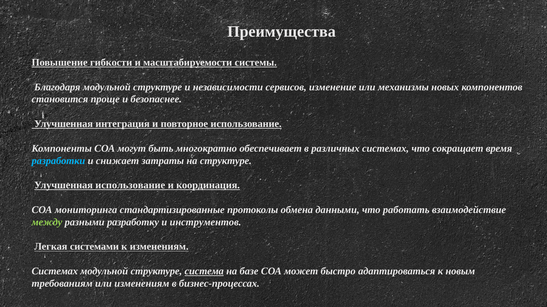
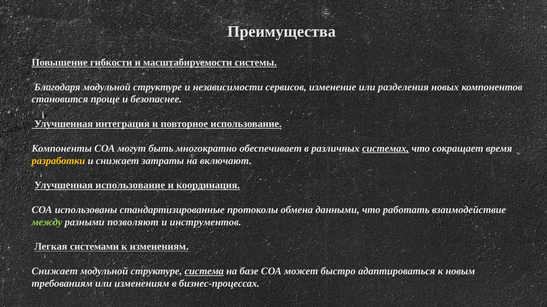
механизмы: механизмы -> разделения (403, 87)
системах underline: none -> present (386, 149)
разработки colour: light blue -> yellow (58, 161)
на структуре: структуре -> включают (226, 161)
мониторинга: мониторинга -> использованы (86, 210)
разработку: разработку -> позволяют (133, 223)
Системах: Системах -> Снижает (55, 272)
